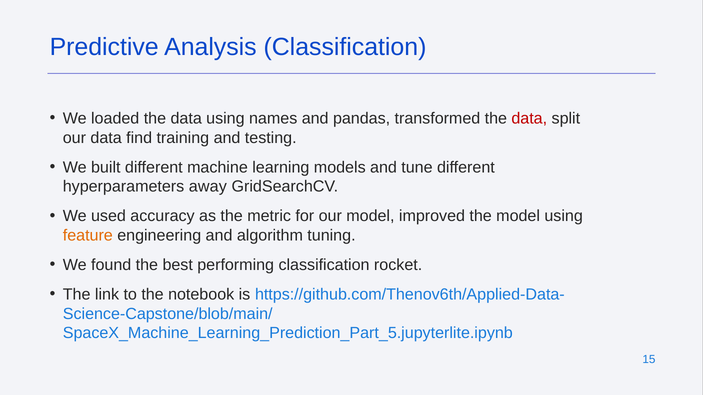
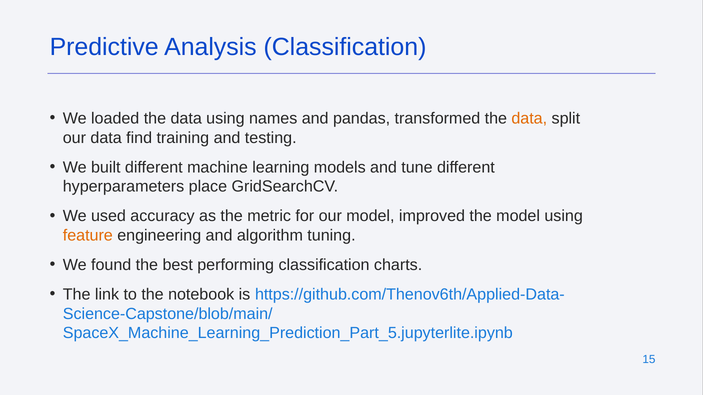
data colour: red -> orange (529, 119)
away: away -> place (208, 187)
rocket: rocket -> charts (398, 265)
